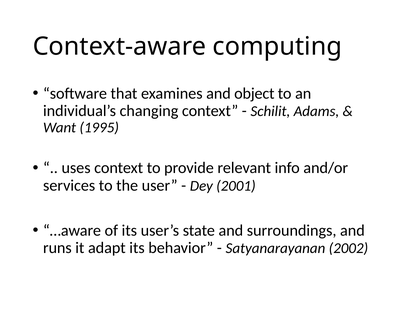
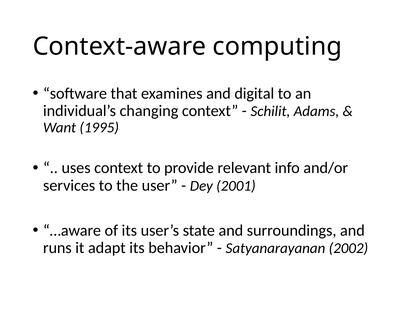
object: object -> digital (254, 94)
